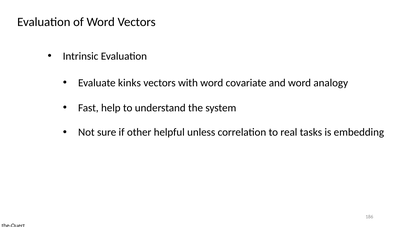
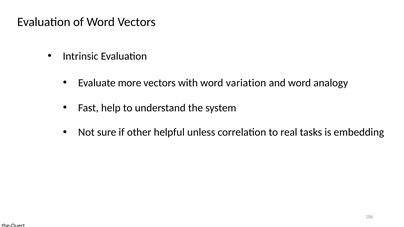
kinks: kinks -> more (130, 83)
covariate: covariate -> variation (246, 83)
